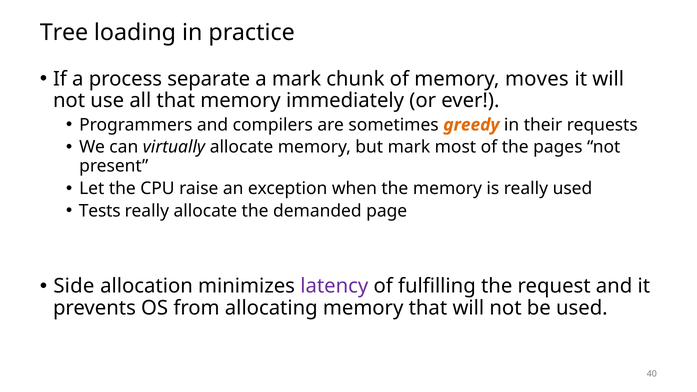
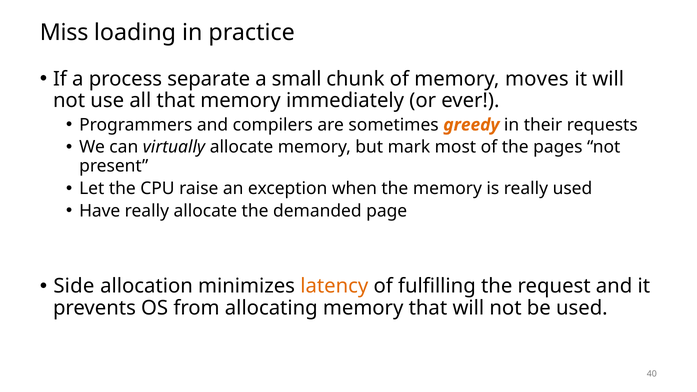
Tree: Tree -> Miss (64, 33)
a mark: mark -> small (297, 79)
Tests: Tests -> Have (100, 211)
latency colour: purple -> orange (334, 286)
